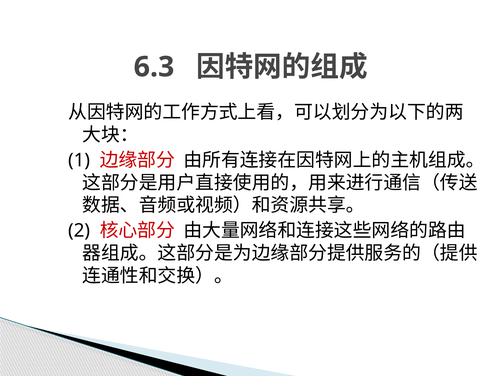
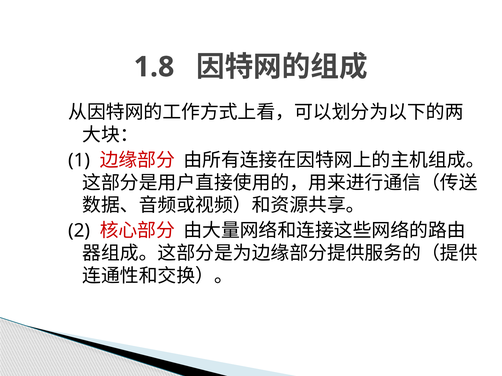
6.3: 6.3 -> 1.8 (154, 67)
